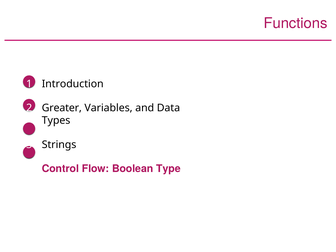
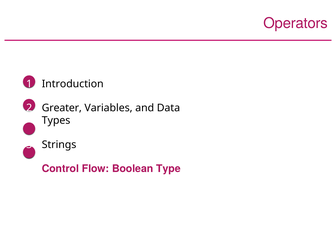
Functions: Functions -> Operators (296, 23)
